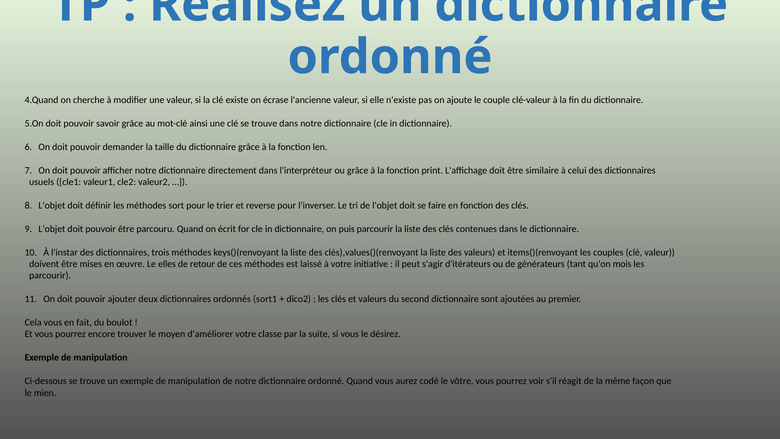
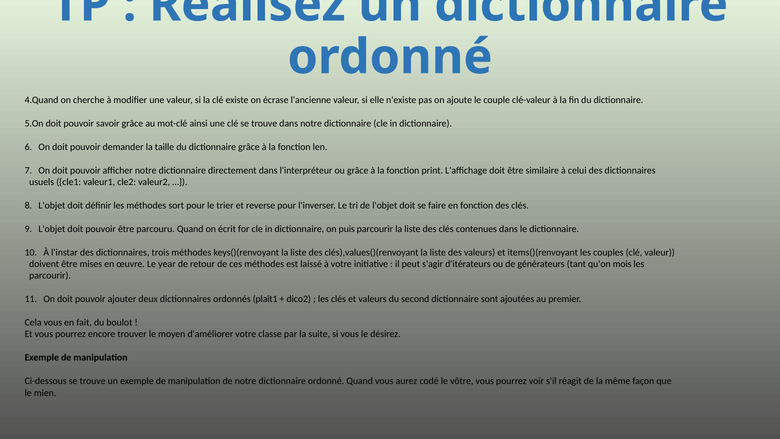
elles: elles -> year (167, 264)
sort1: sort1 -> plaît1 (265, 299)
